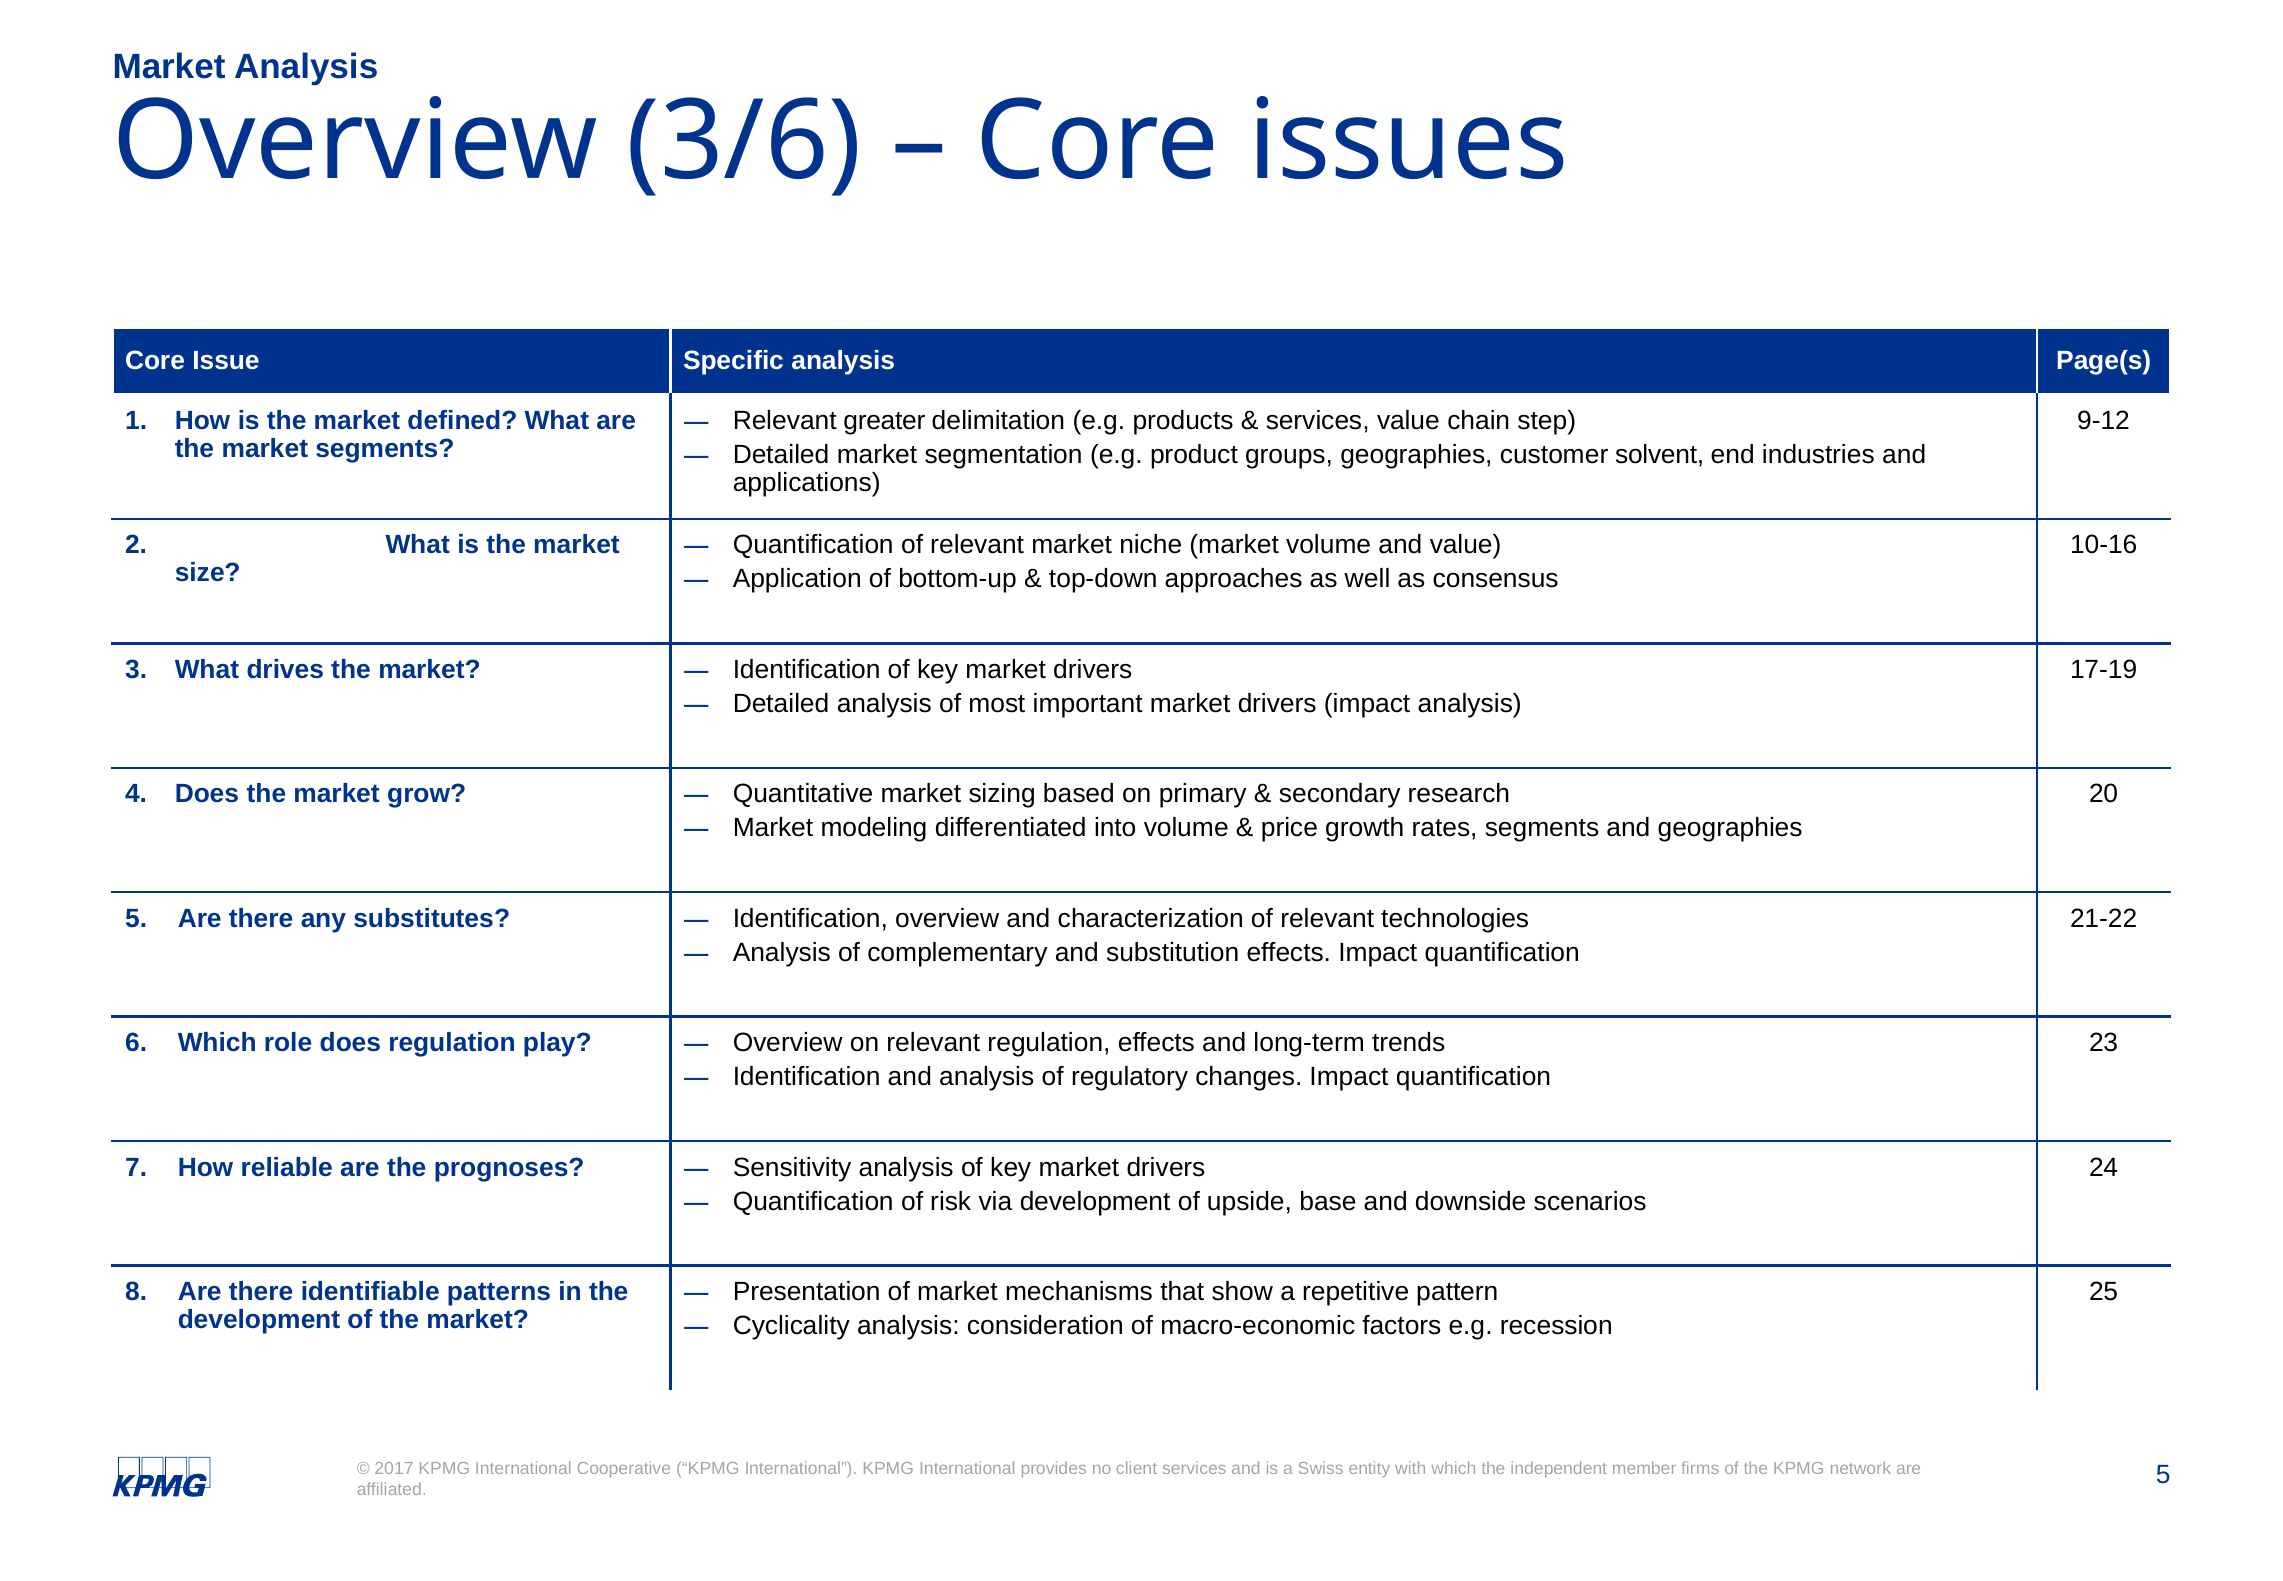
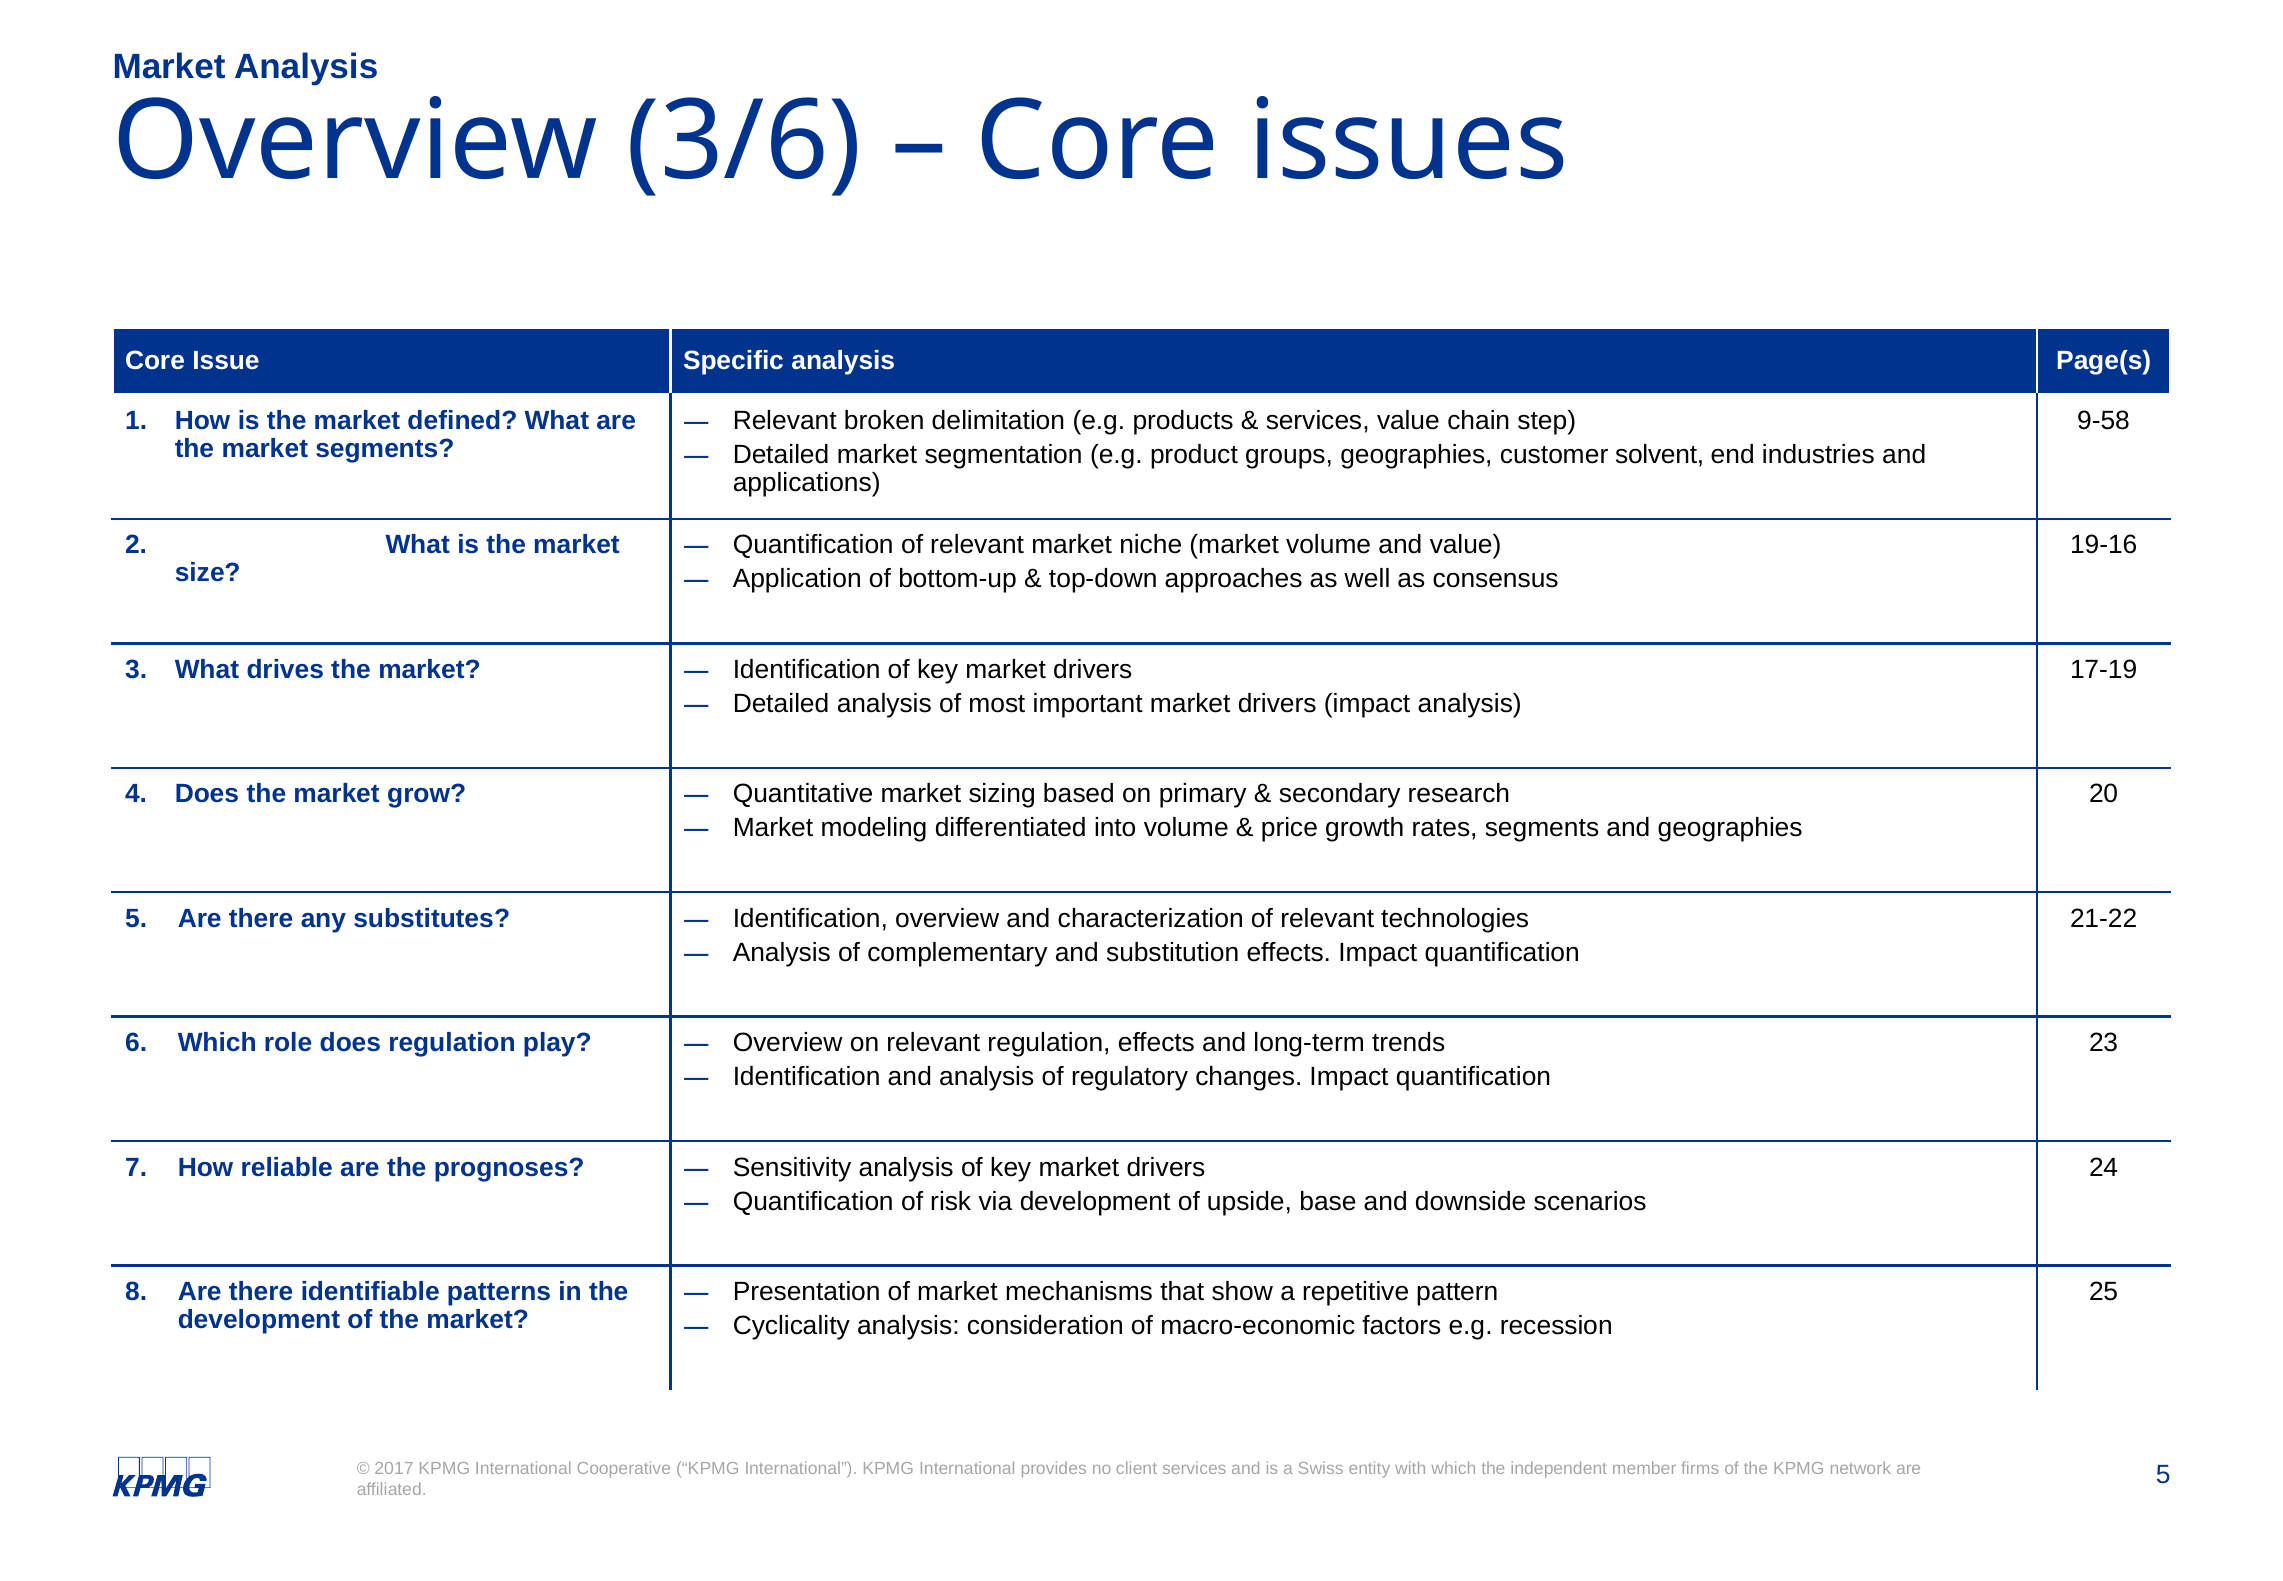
9-12: 9-12 -> 9-58 (2104, 420)
greater: greater -> broken (884, 420)
10-16: 10-16 -> 19-16 (2104, 545)
